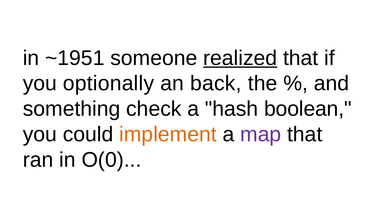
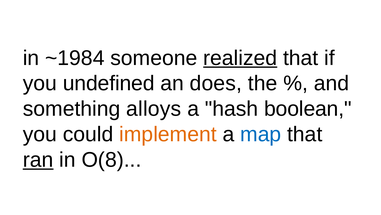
~1951: ~1951 -> ~1984 (75, 58)
optionally: optionally -> undefined (109, 83)
back: back -> does (216, 83)
check: check -> alloys (154, 109)
map colour: purple -> blue (261, 134)
ran underline: none -> present (38, 159)
O(0: O(0 -> O(8 (111, 159)
